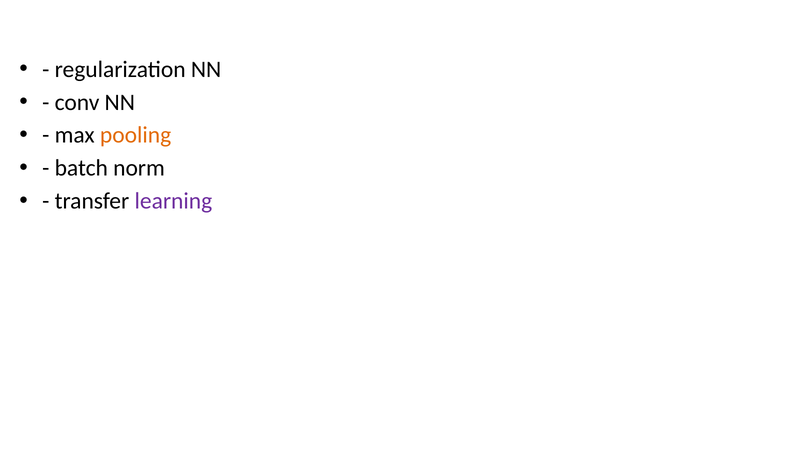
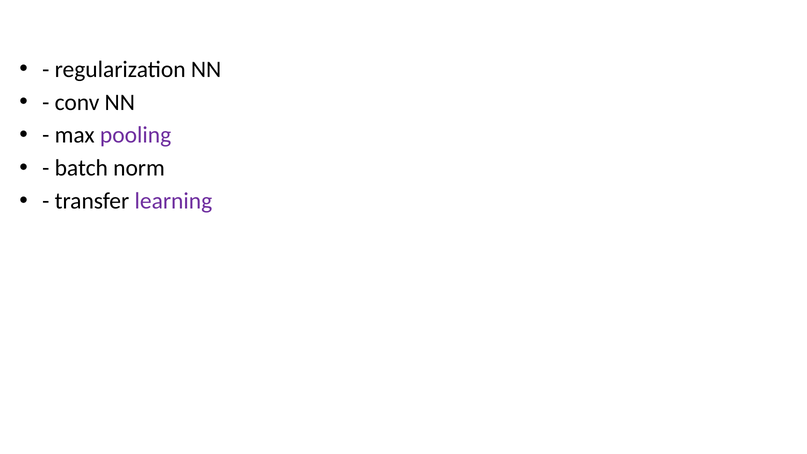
pooling colour: orange -> purple (136, 135)
